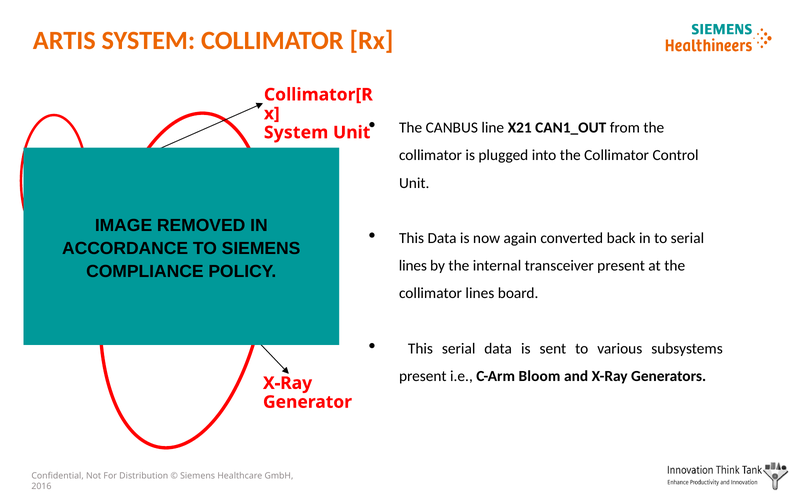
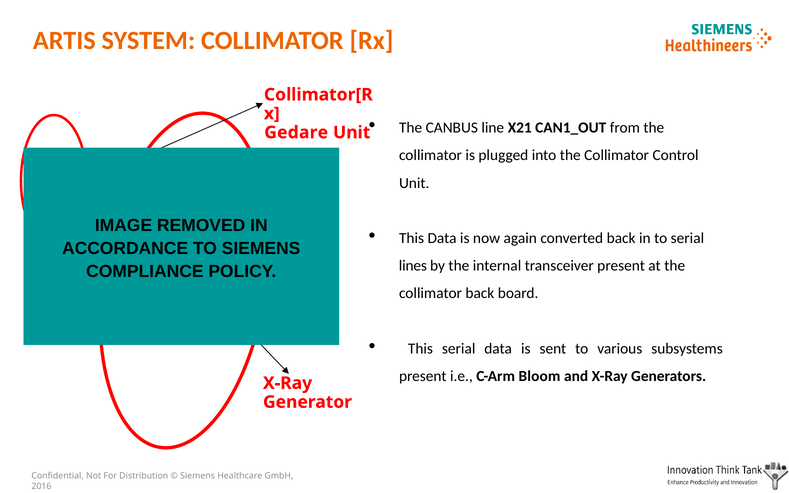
System: System -> Gedare (296, 133)
collimator lines: lines -> back (480, 293)
